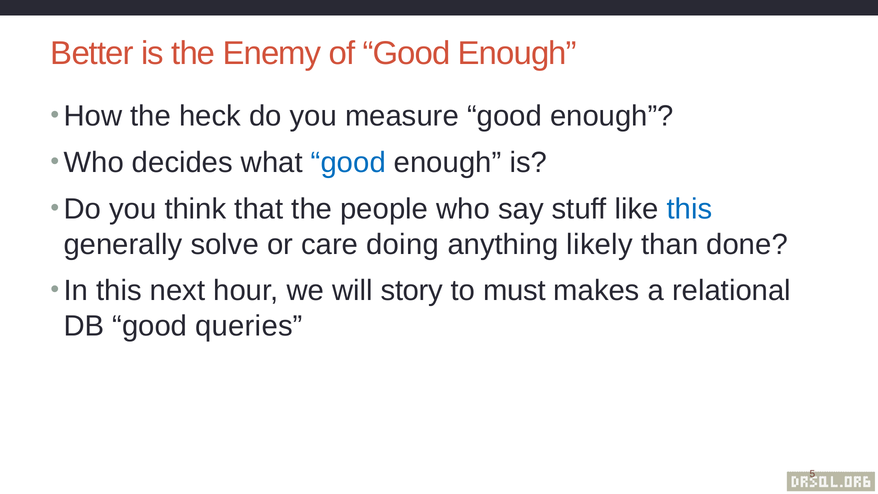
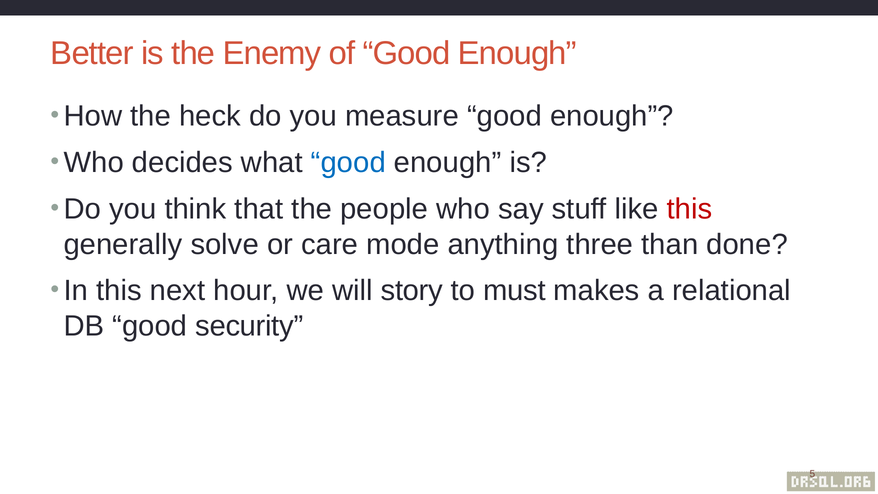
this colour: blue -> red (690, 209)
doing: doing -> mode (403, 244)
likely: likely -> three (600, 244)
queries: queries -> security (249, 326)
